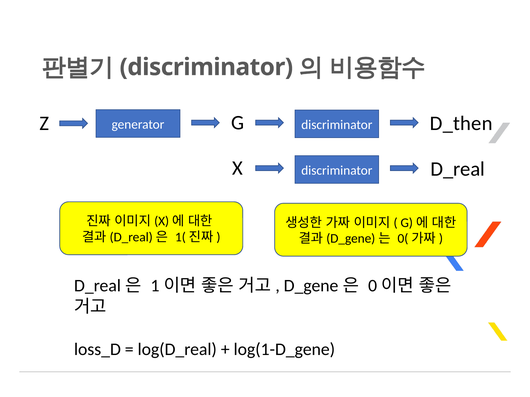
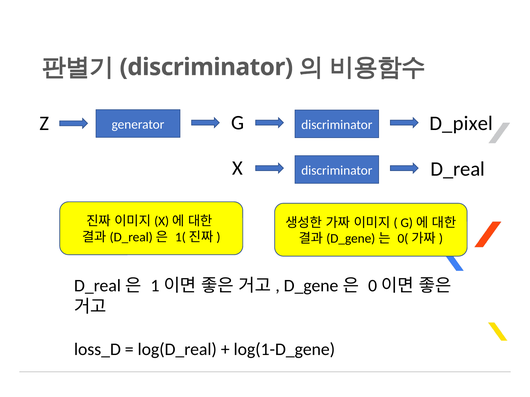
D_then: D_then -> D_pixel (461, 124)
